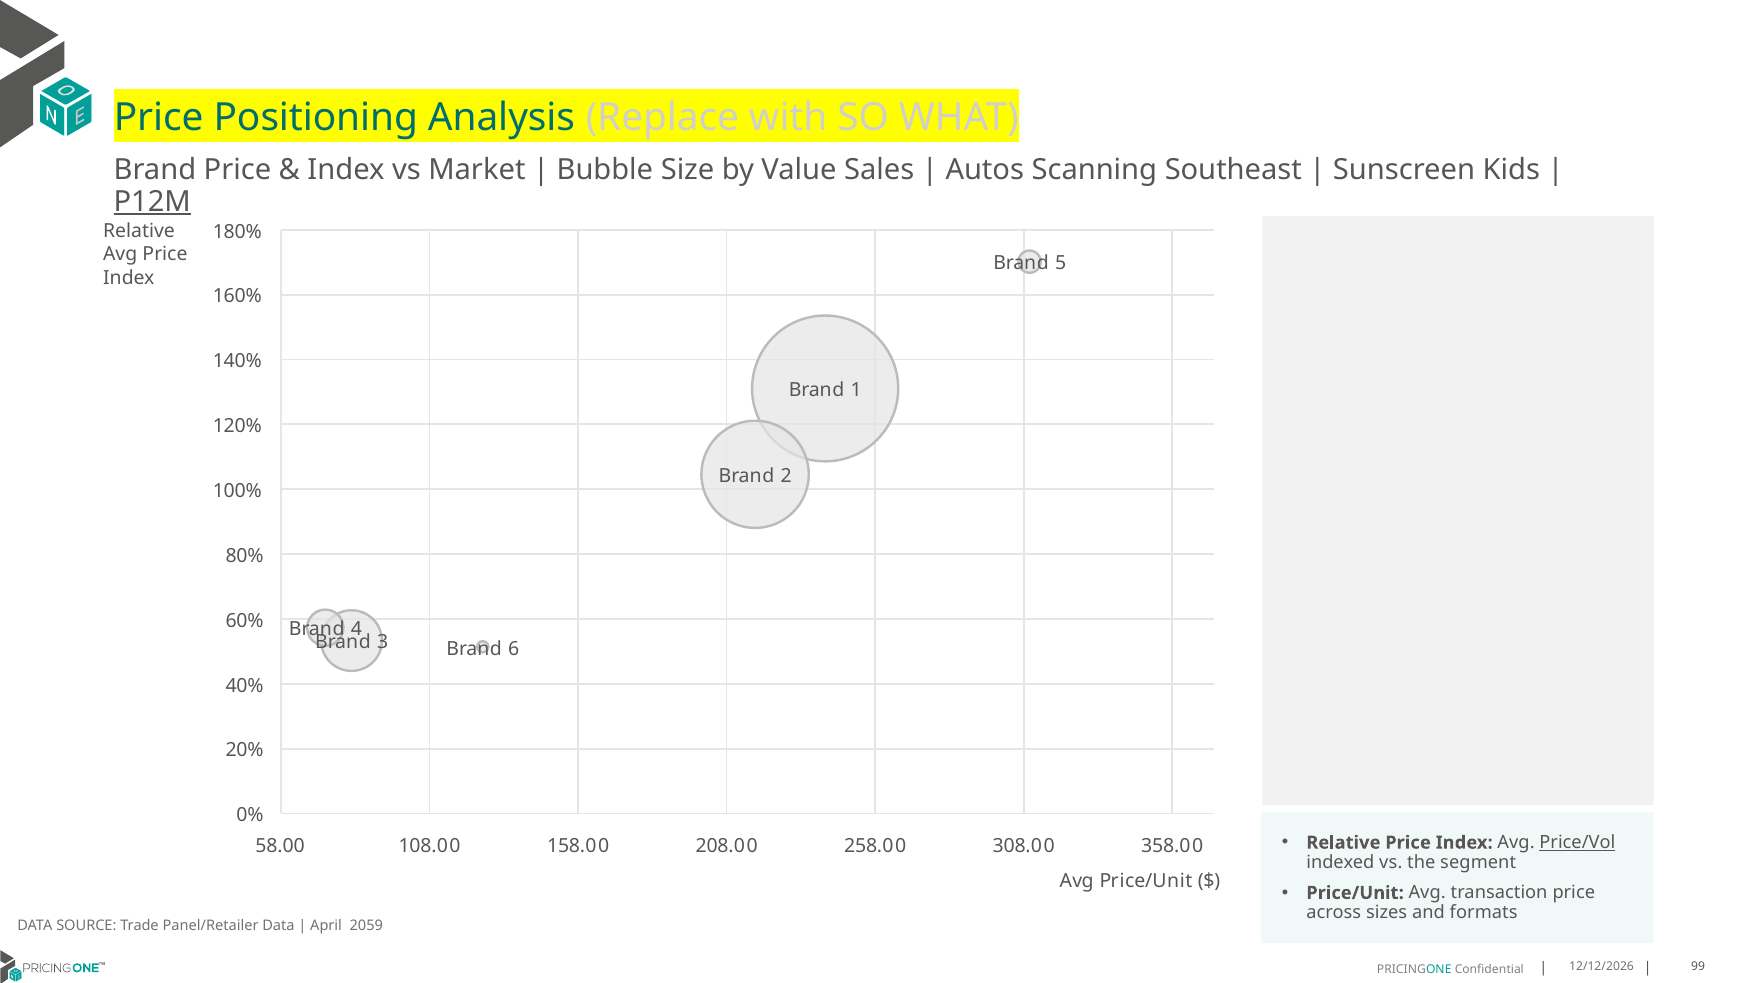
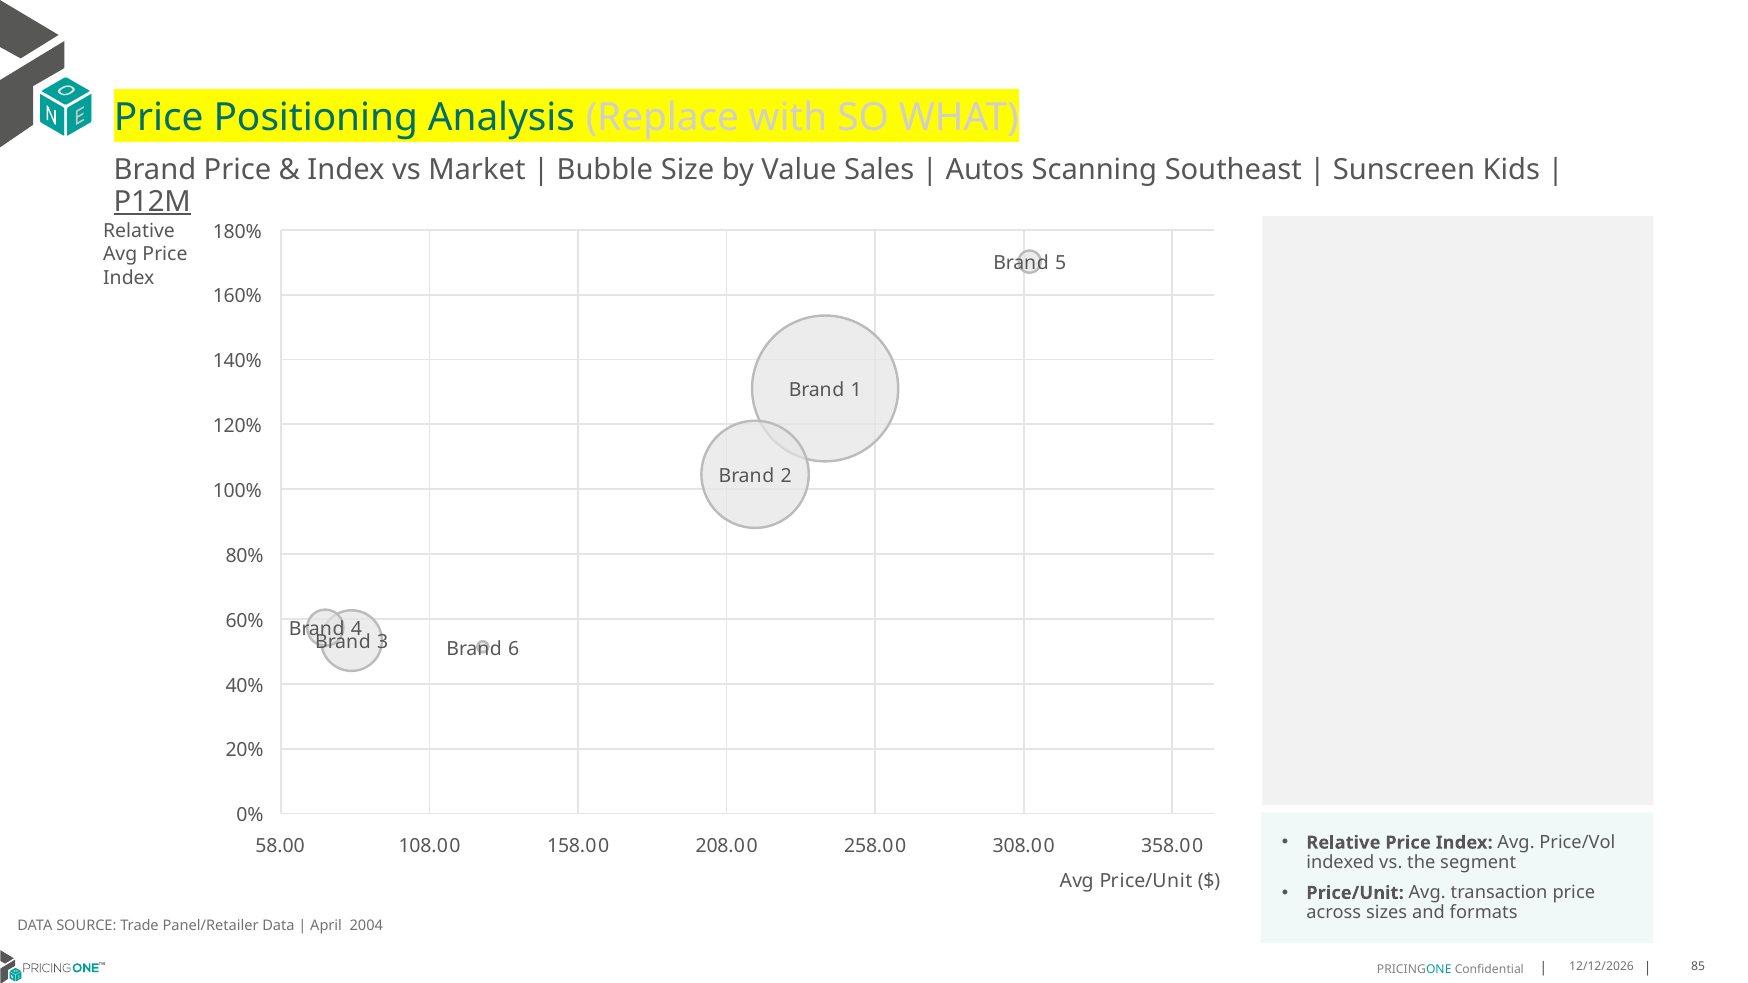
Price/Vol underline: present -> none (1577, 843)
2059: 2059 -> 2004 (366, 926)
99: 99 -> 85 (1698, 967)
